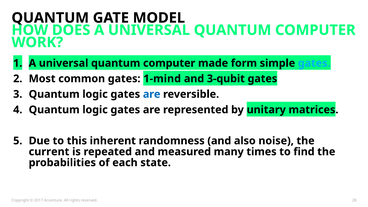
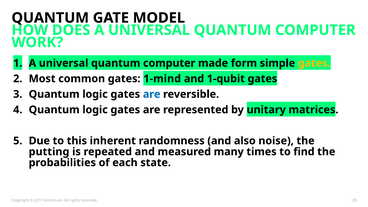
gates colour: light blue -> yellow (314, 63)
3-qubit: 3-qubit -> 1-qubit (226, 79)
current: current -> putting (49, 152)
